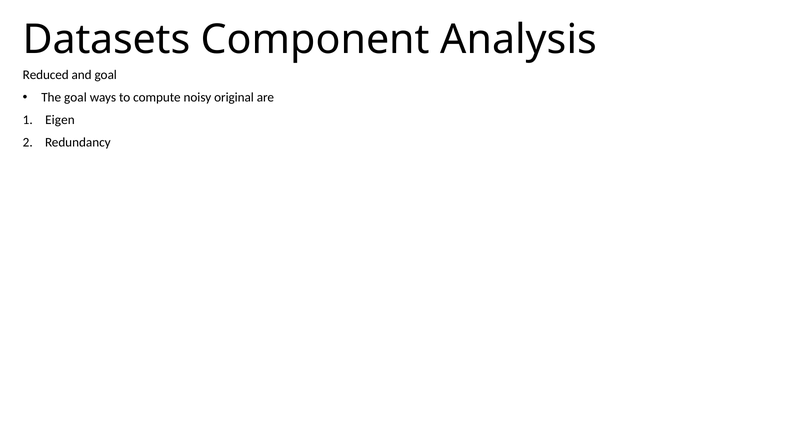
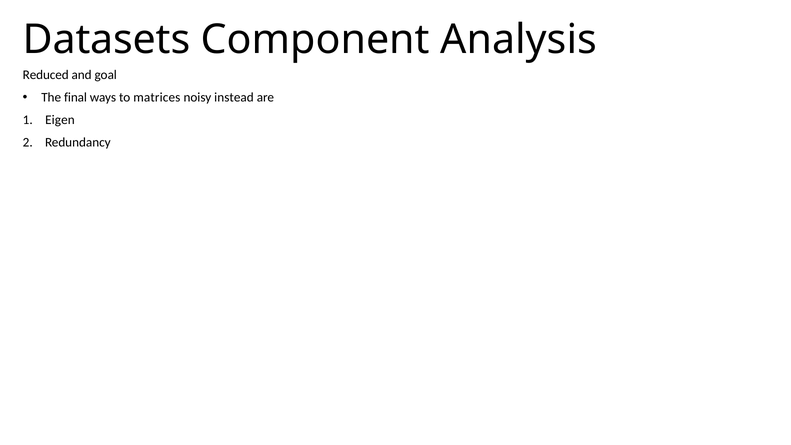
The goal: goal -> final (75, 98)
compute: compute -> matrices (157, 98)
original: original -> instead (234, 98)
